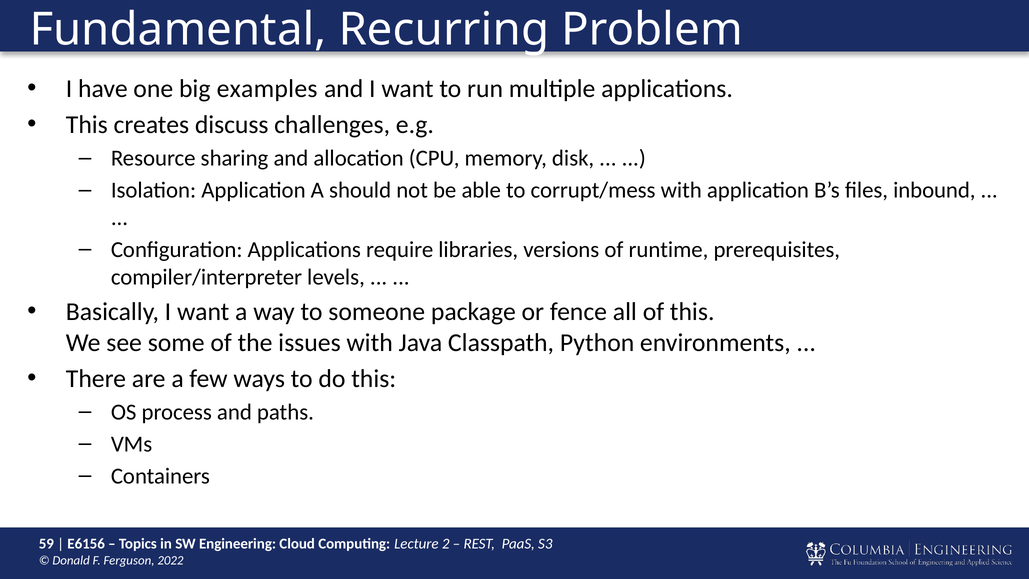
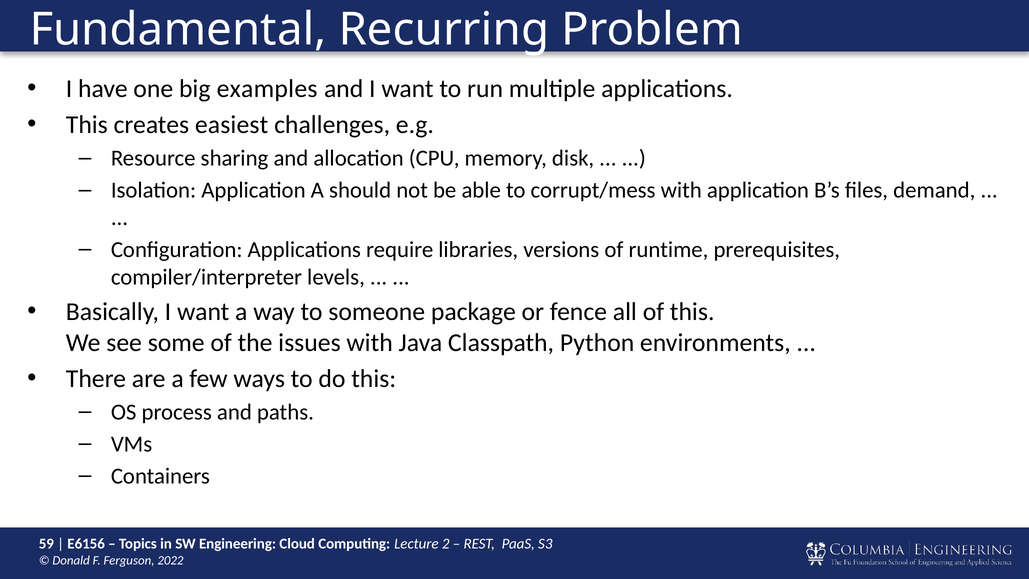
discuss: discuss -> easiest (232, 125)
inbound: inbound -> demand (934, 190)
